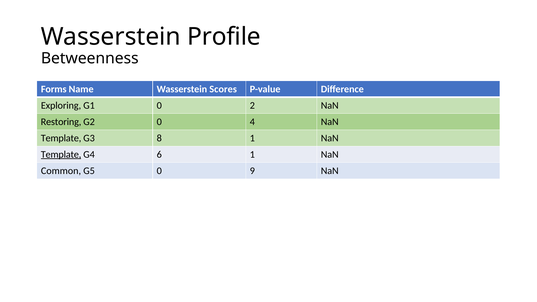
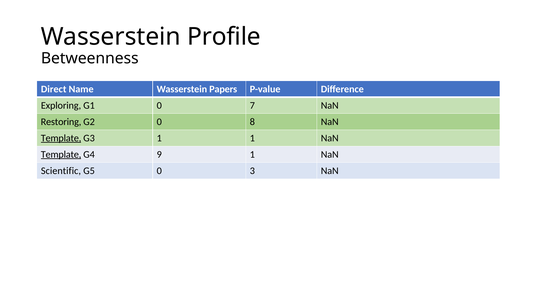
Forms: Forms -> Direct (54, 89)
Scores: Scores -> Papers (223, 89)
2: 2 -> 7 (252, 105)
4: 4 -> 8 (252, 122)
Template underline: none -> present (61, 138)
G3 8: 8 -> 1 (159, 138)
6: 6 -> 9 (159, 154)
Common: Common -> Scientific (61, 171)
9: 9 -> 3 (252, 171)
